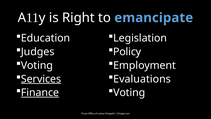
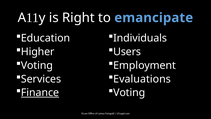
Legislation: Legislation -> Individuals (140, 38)
Judges: Judges -> Higher (38, 52)
Policy: Policy -> Users (127, 52)
Services underline: present -> none (41, 79)
